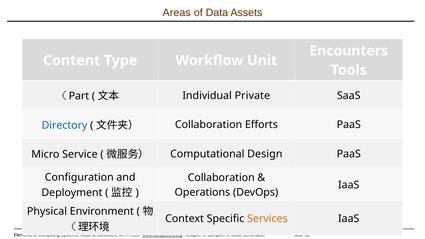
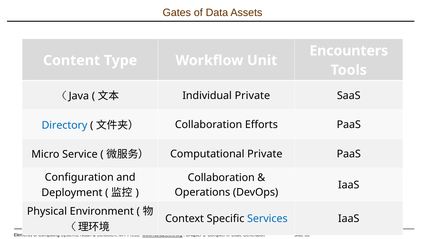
Areas: Areas -> Gates (177, 13)
Part: Part -> Java (79, 96)
Computational Design: Design -> Private (265, 154)
Services colour: orange -> blue (267, 219)
